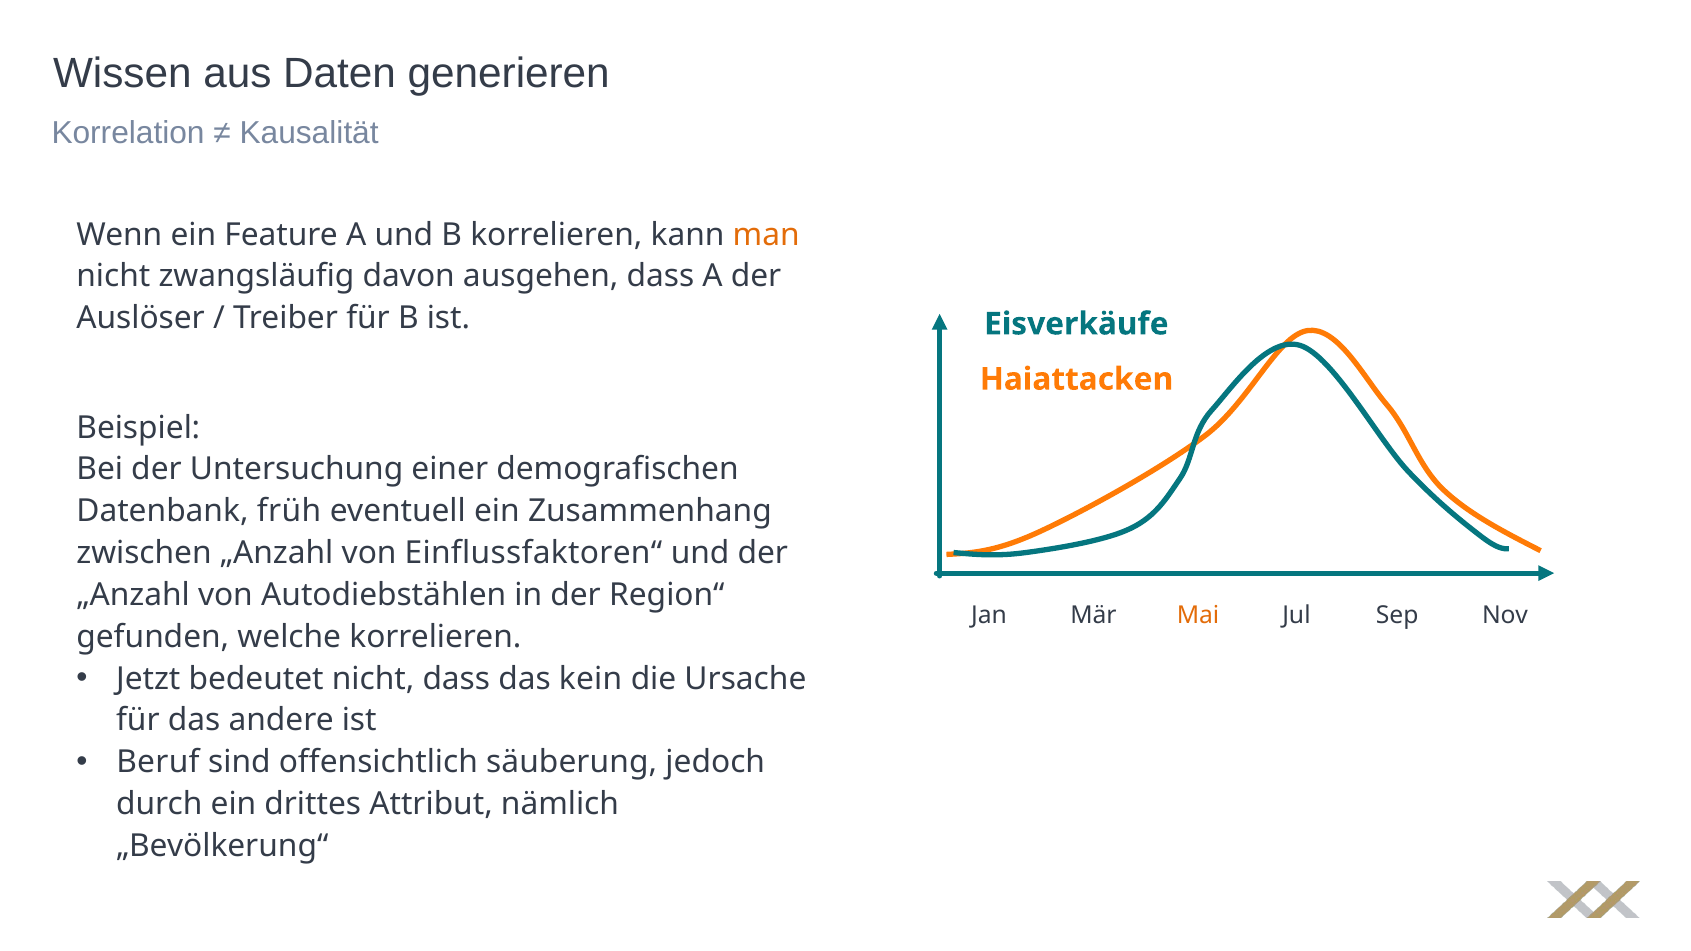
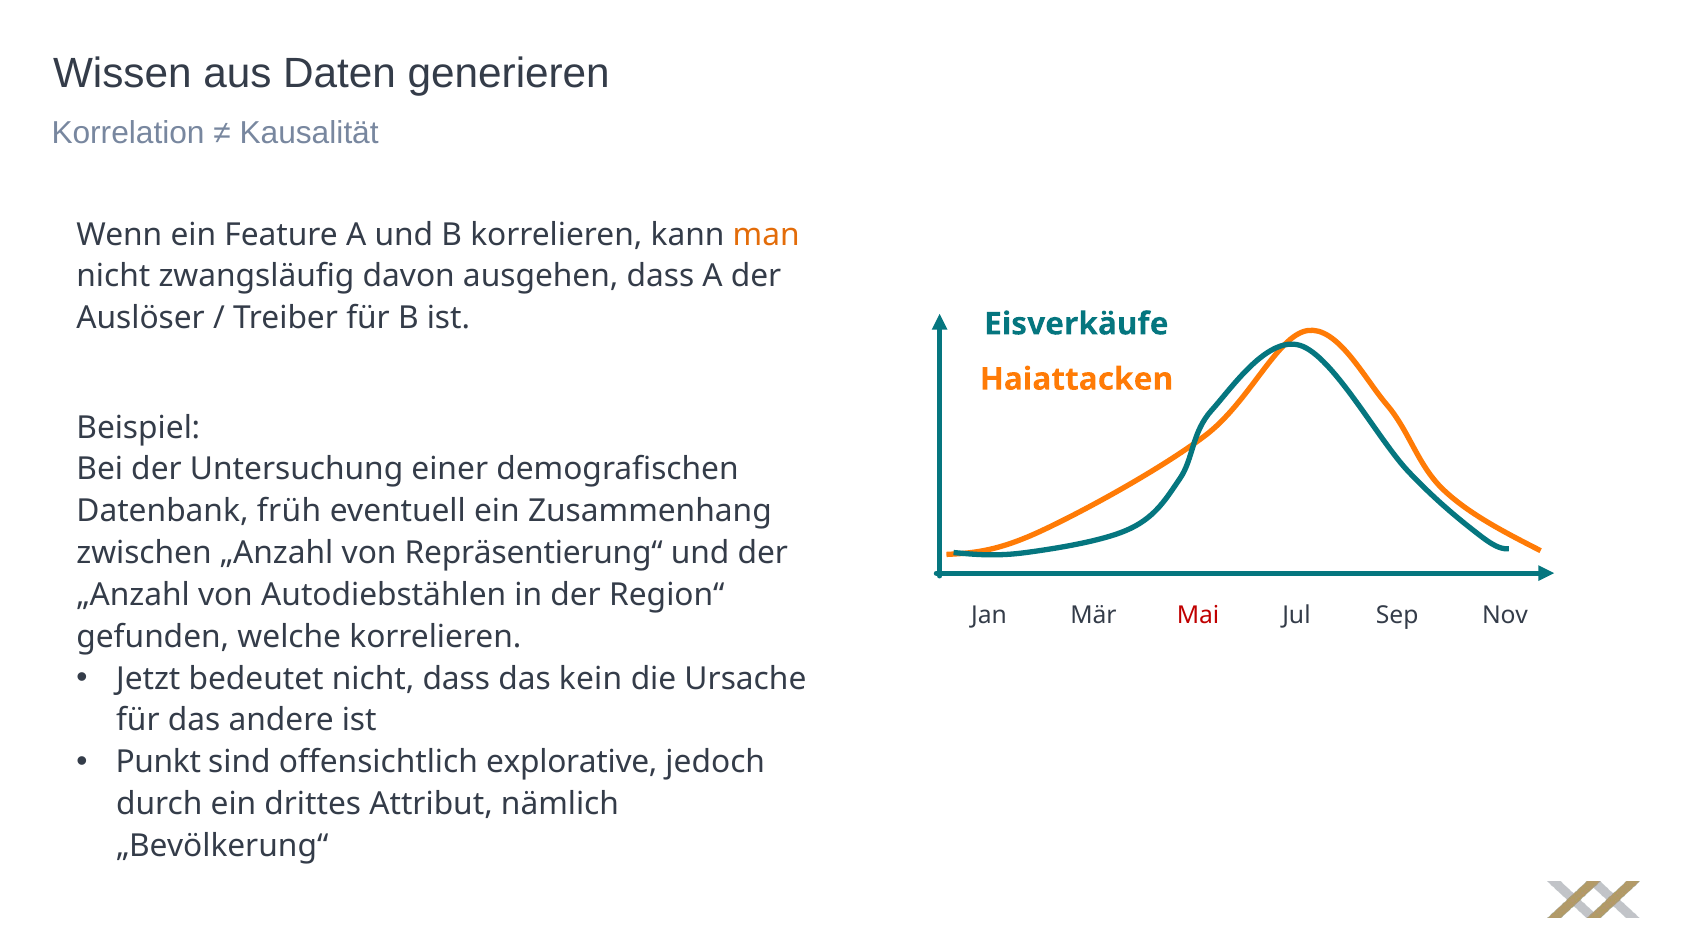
Einflussfaktoren“: Einflussfaktoren“ -> Repräsentierung“ (534, 553)
Mai colour: orange -> red (1198, 616)
Beruf: Beruf -> Punkt (158, 762)
säuberung: säuberung -> explorative (572, 762)
